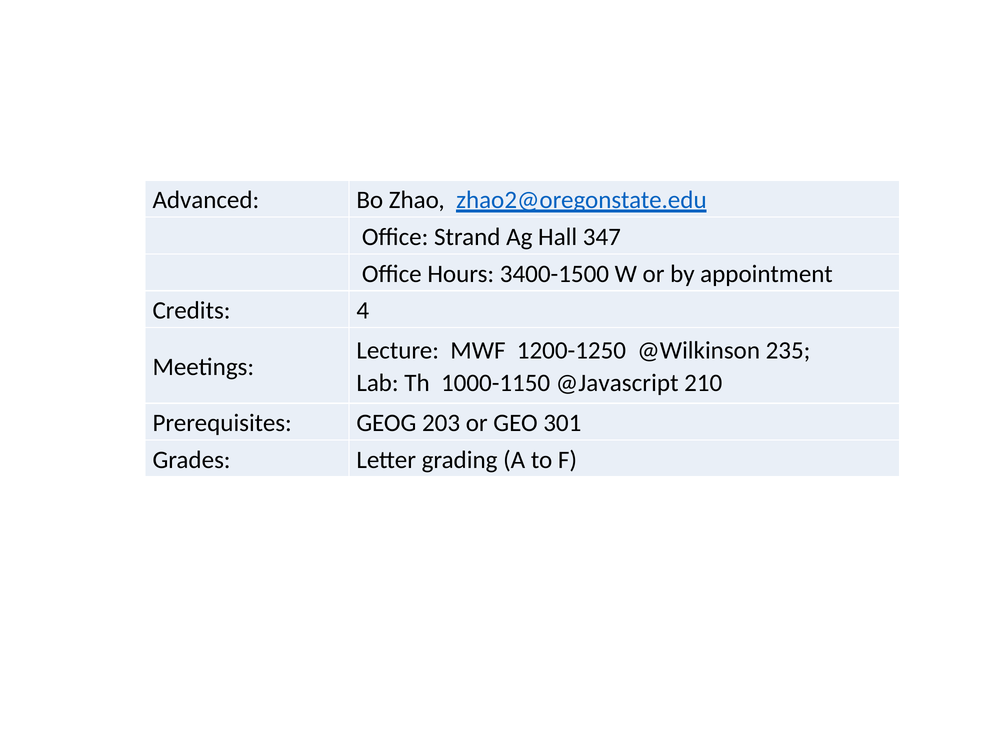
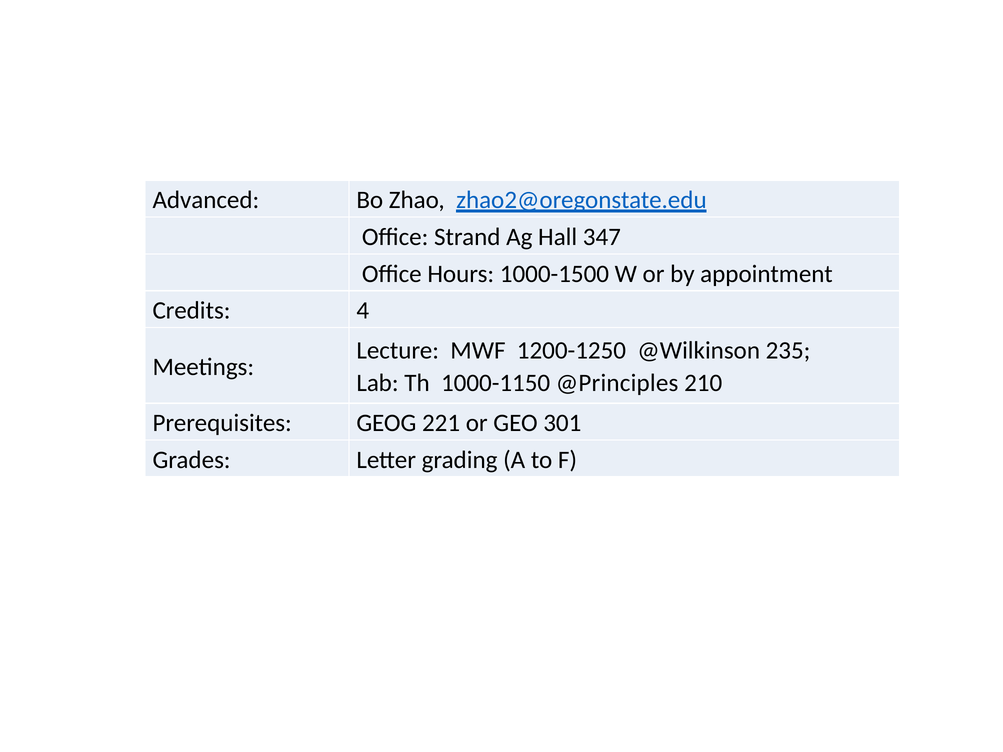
3400-1500: 3400-1500 -> 1000-1500 (554, 274)
@Javascript: @Javascript -> @Principles (617, 383)
203: 203 -> 221 (441, 423)
